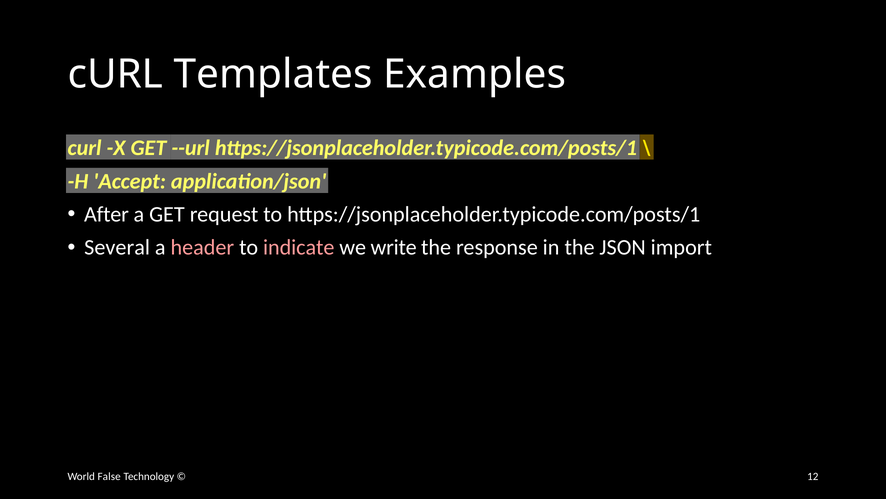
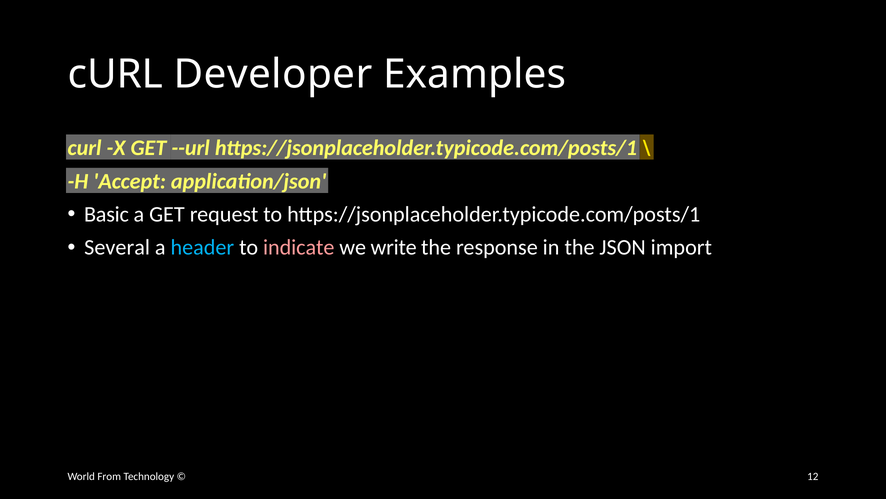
Templates: Templates -> Developer (273, 74)
After: After -> Basic (106, 214)
header colour: pink -> light blue (202, 247)
False: False -> From (109, 476)
